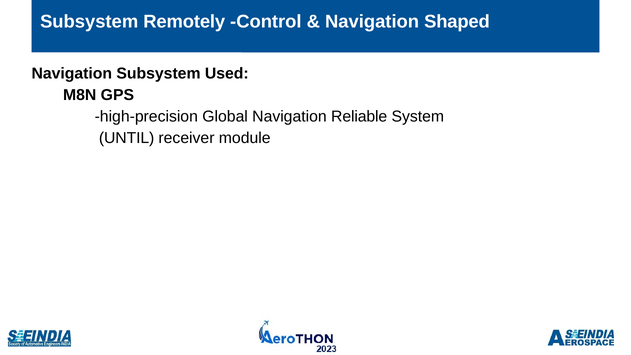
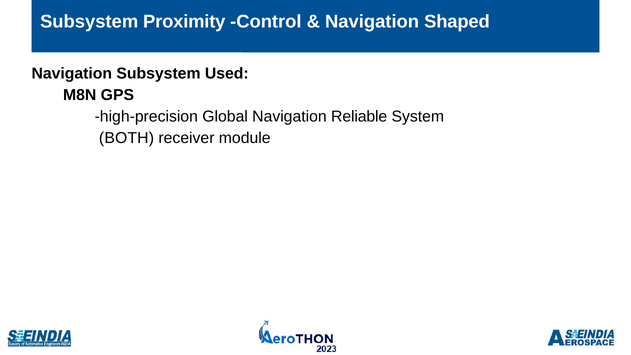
Remotely: Remotely -> Proximity (184, 22)
UNTIL: UNTIL -> BOTH (126, 138)
